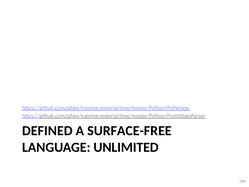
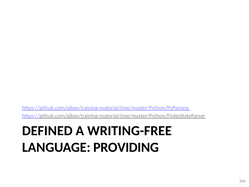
SURFACE-FREE: SURFACE-FREE -> WRITING-FREE (130, 131)
UNLIMITED: UNLIMITED -> PROVIDING (126, 147)
